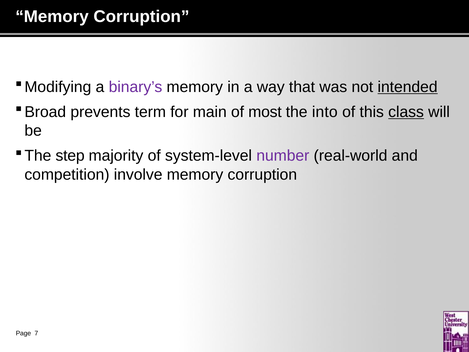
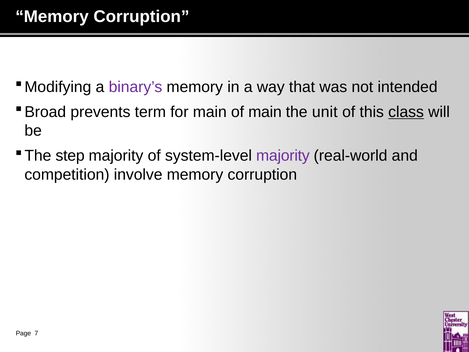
intended underline: present -> none (408, 87)
of most: most -> main (265, 112)
into: into -> unit (325, 112)
system-level number: number -> majority (283, 156)
